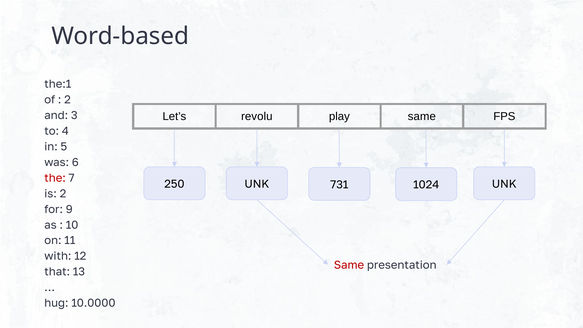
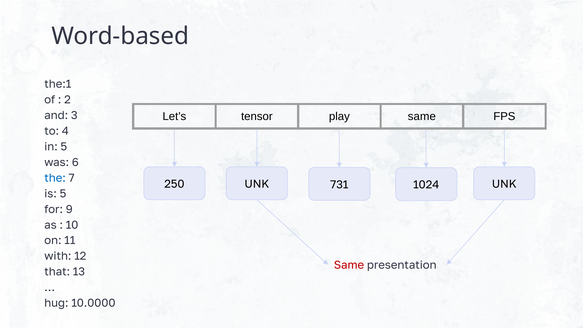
revolu: revolu -> tensor (257, 116)
the colour: red -> blue (55, 178)
is 2: 2 -> 5 (63, 194)
